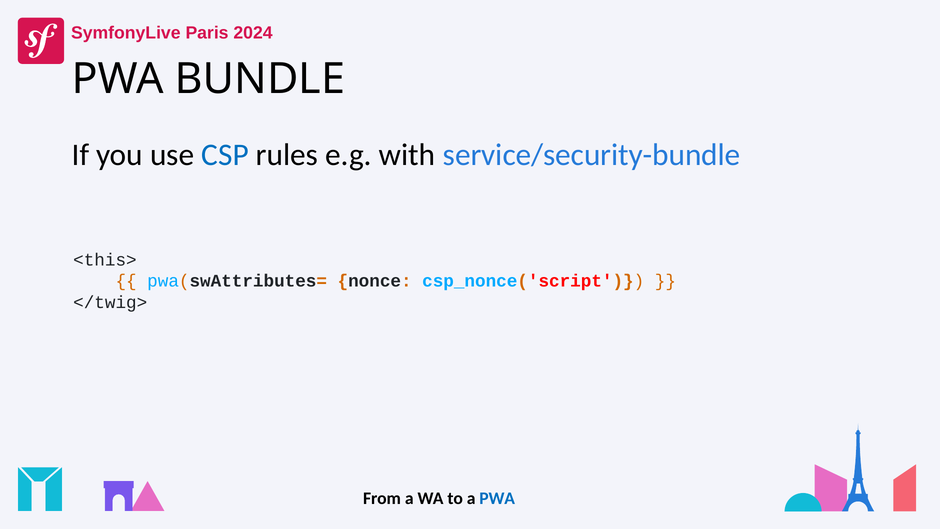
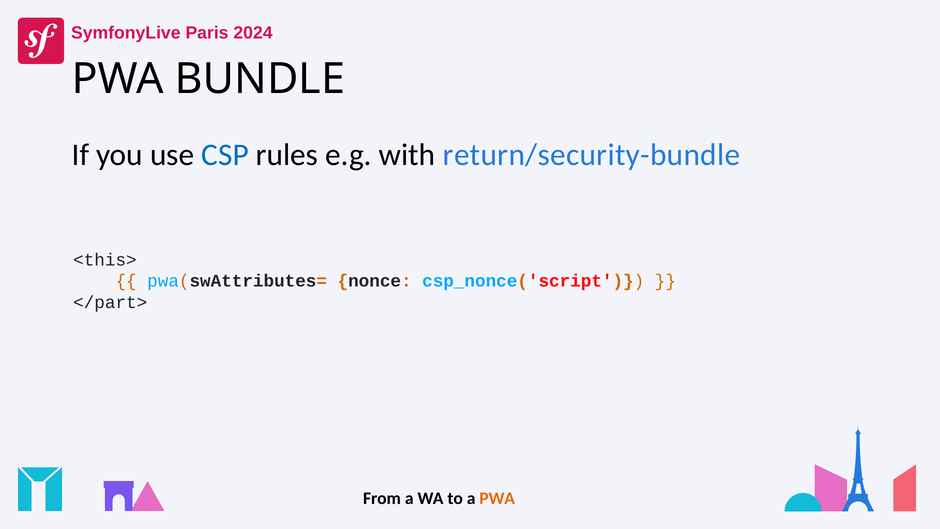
service/security-bundle: service/security-bundle -> return/security-bundle (592, 155)
</twig>: </twig> -> </part> (110, 302)
PWA colour: blue -> orange (497, 498)
